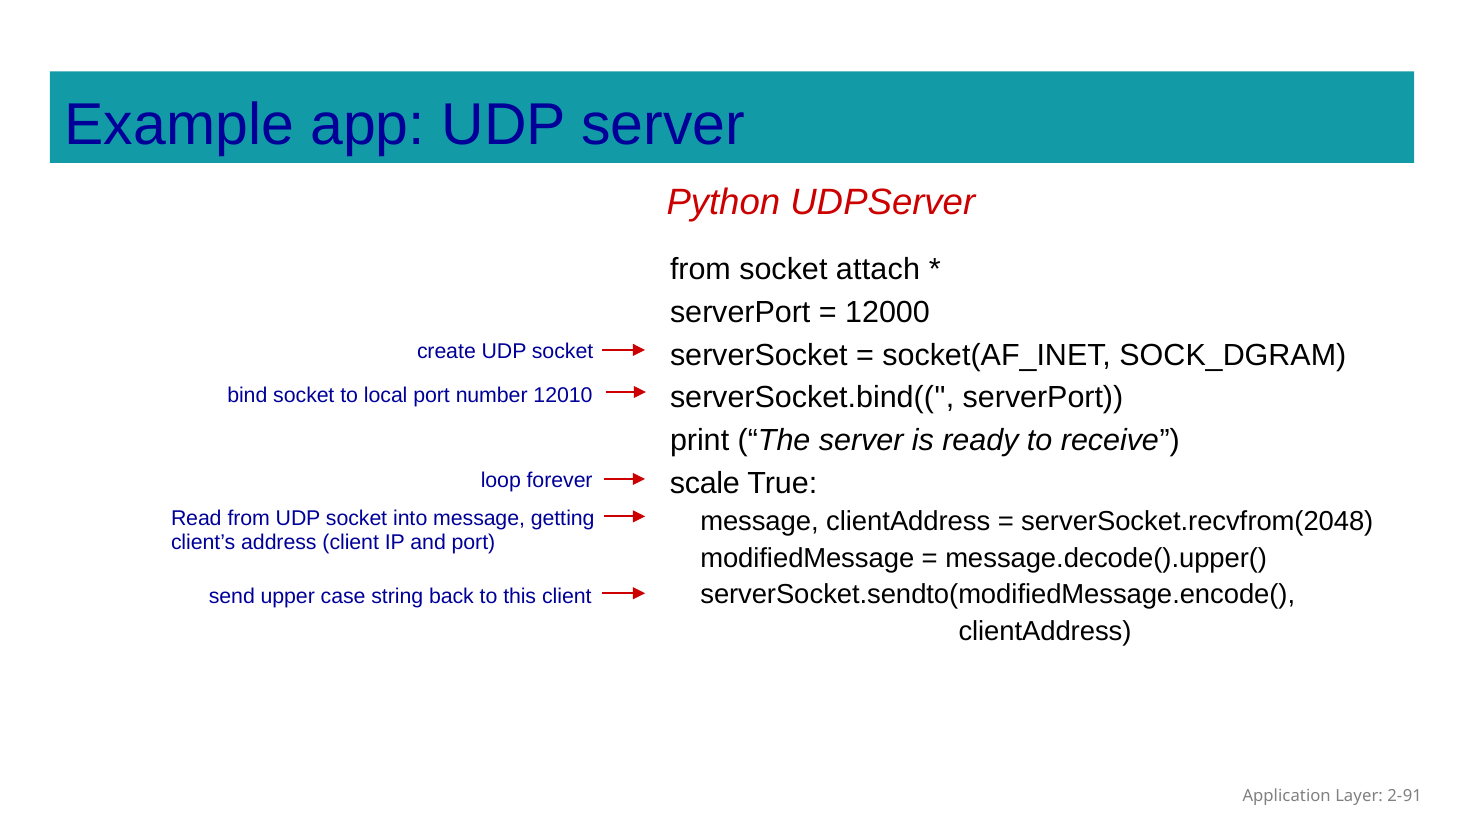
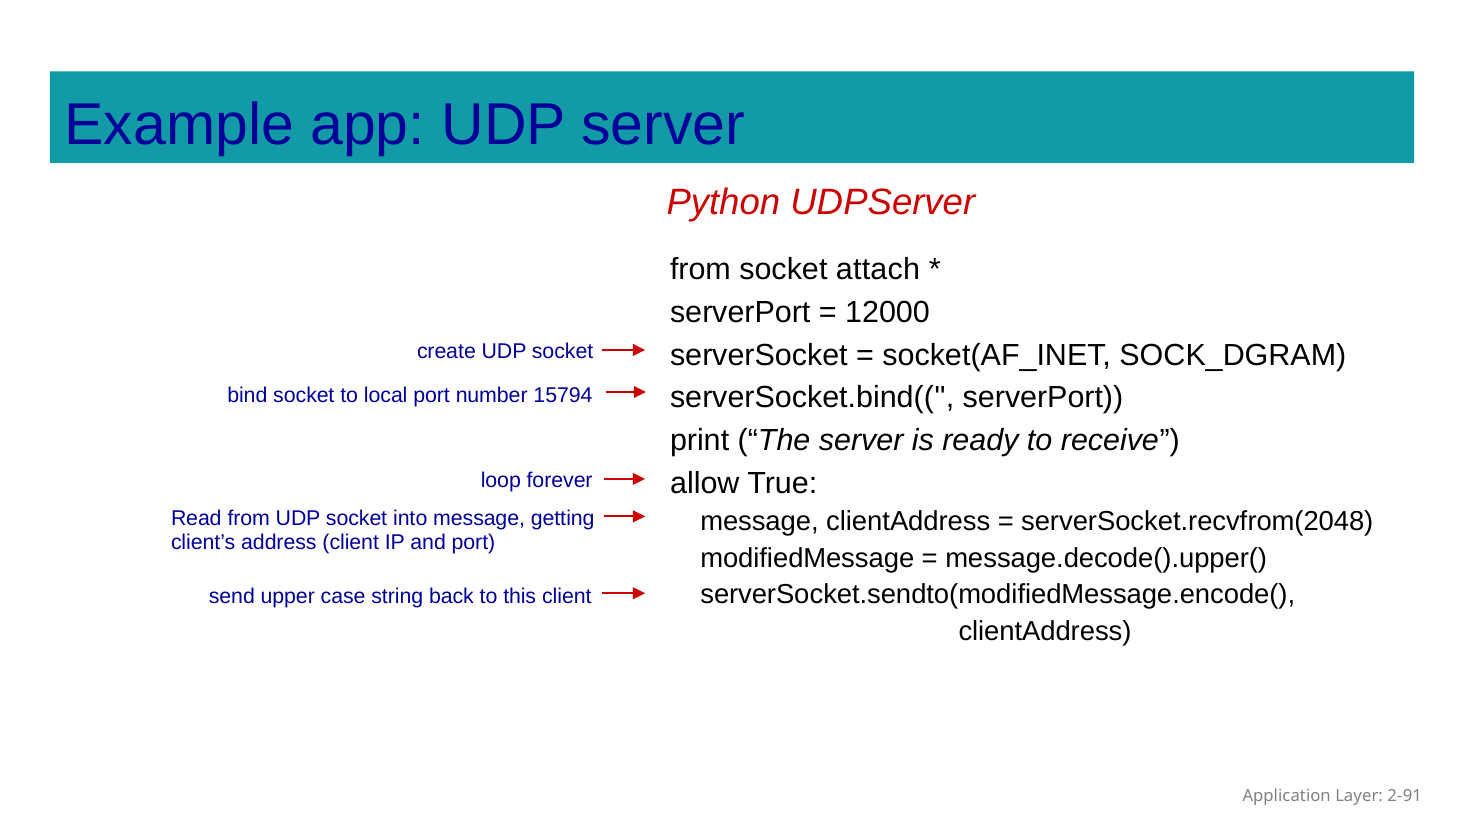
12010: 12010 -> 15794 (563, 395)
scale: scale -> allow (705, 483)
